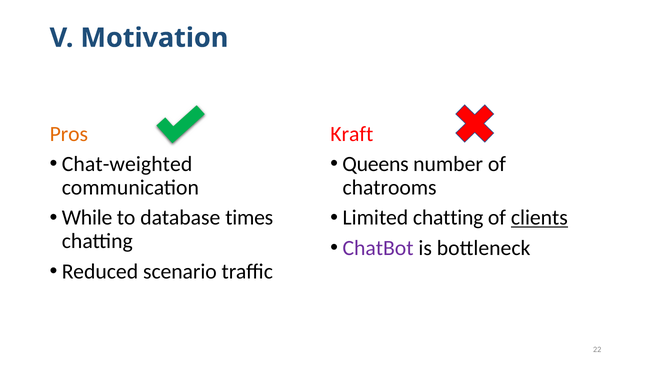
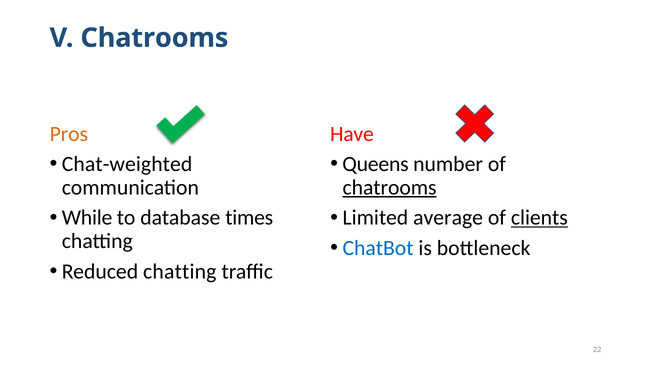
V Motivation: Motivation -> Chatrooms (154, 38)
Kraft: Kraft -> Have (352, 134)
chatrooms underline: none -> present (390, 188)
Limited chatting: chatting -> average (448, 218)
ChatBot colour: purple -> blue (378, 248)
Reduced scenario: scenario -> chatting (180, 272)
